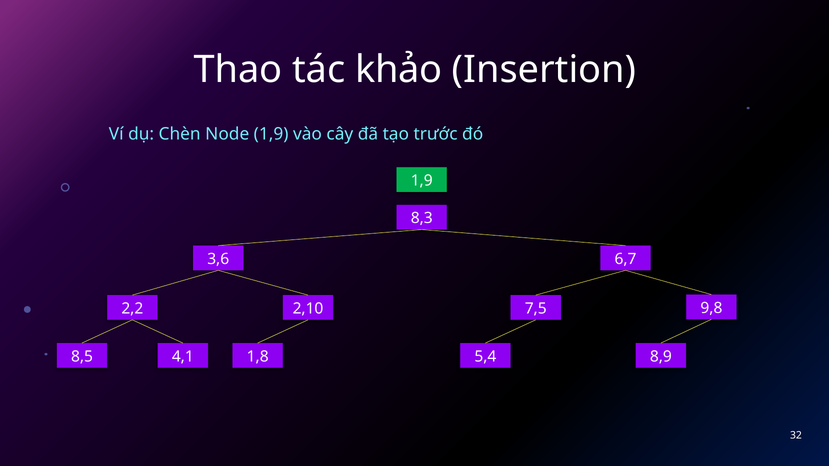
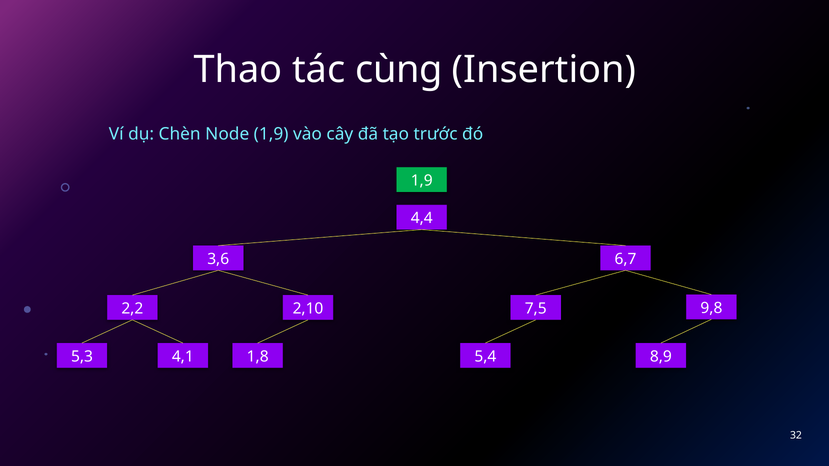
khảo: khảo -> cùng (399, 70)
8,3: 8,3 -> 4,4 (422, 218)
8,5: 8,5 -> 5,3 (82, 357)
